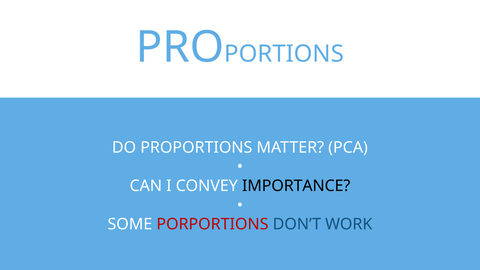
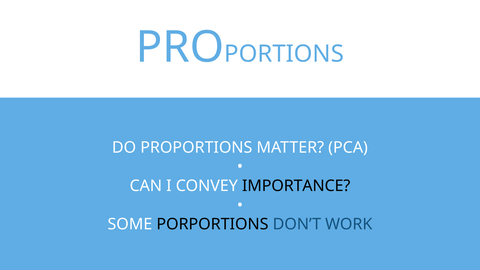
PORPORTIONS colour: red -> black (212, 224)
